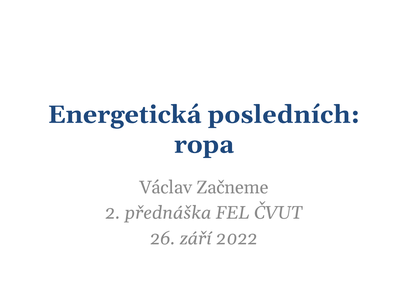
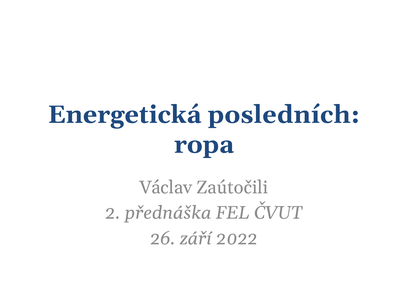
Začneme: Začneme -> Zaútočili (232, 188)
